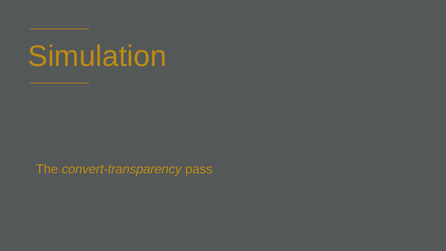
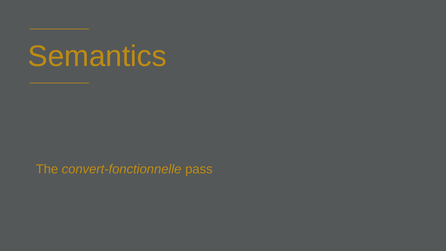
Simulation: Simulation -> Semantics (97, 56)
convert-transparency: convert-transparency -> convert-fonctionnelle (122, 169)
